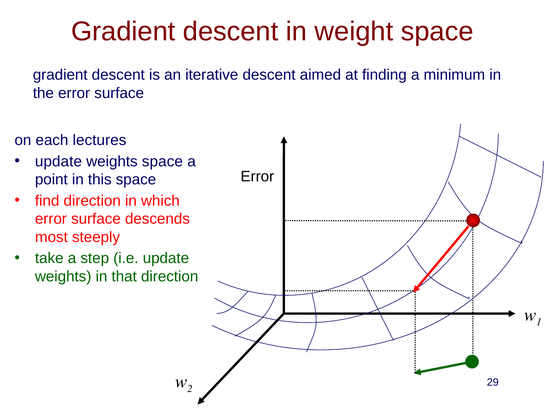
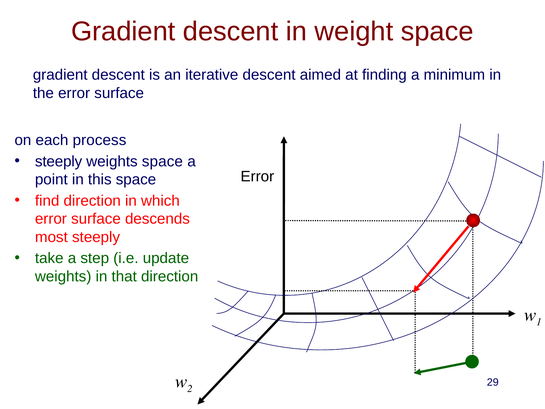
lectures: lectures -> process (99, 140)
update: update -> steeply (59, 161)
